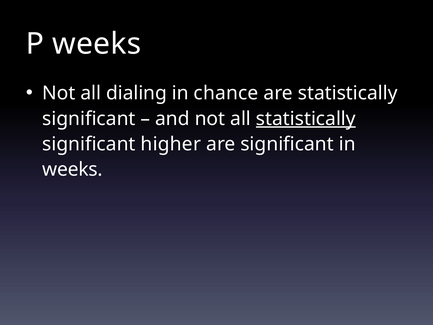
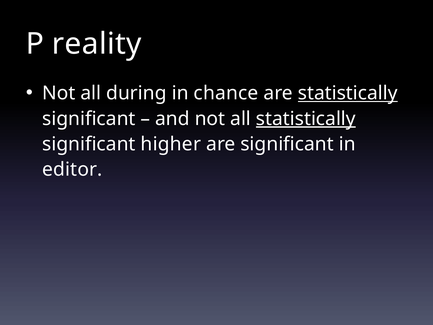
P weeks: weeks -> reality (97, 44)
dialing: dialing -> during (136, 93)
statistically underline: none -> present (348, 93)
weeks: weeks -> editor (72, 169)
